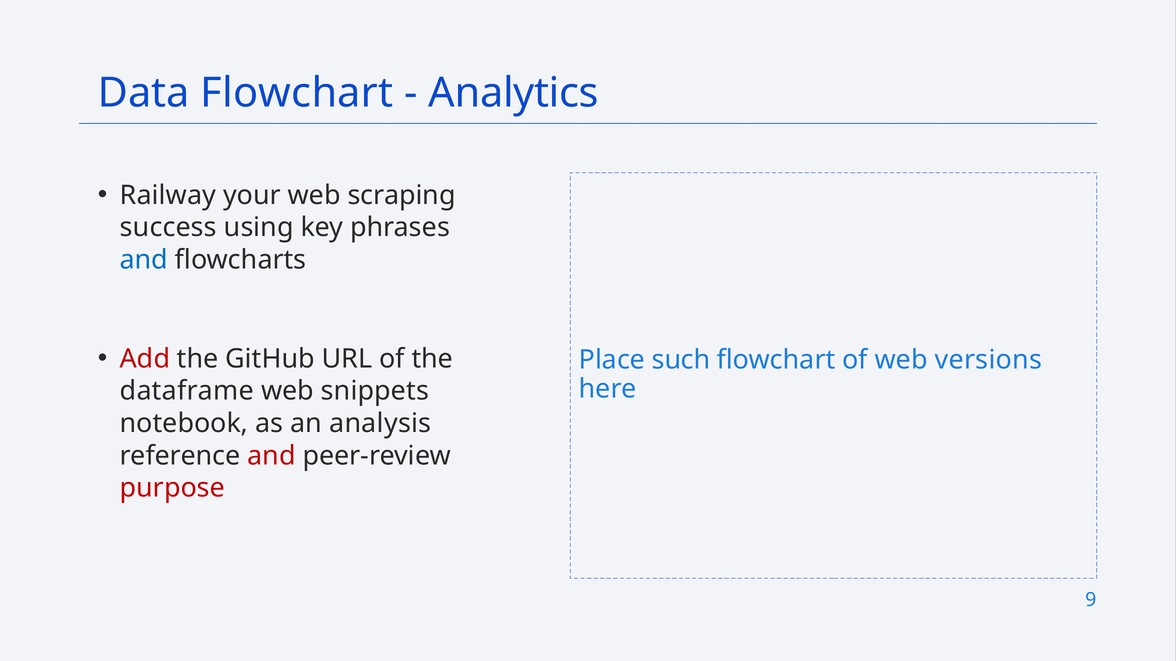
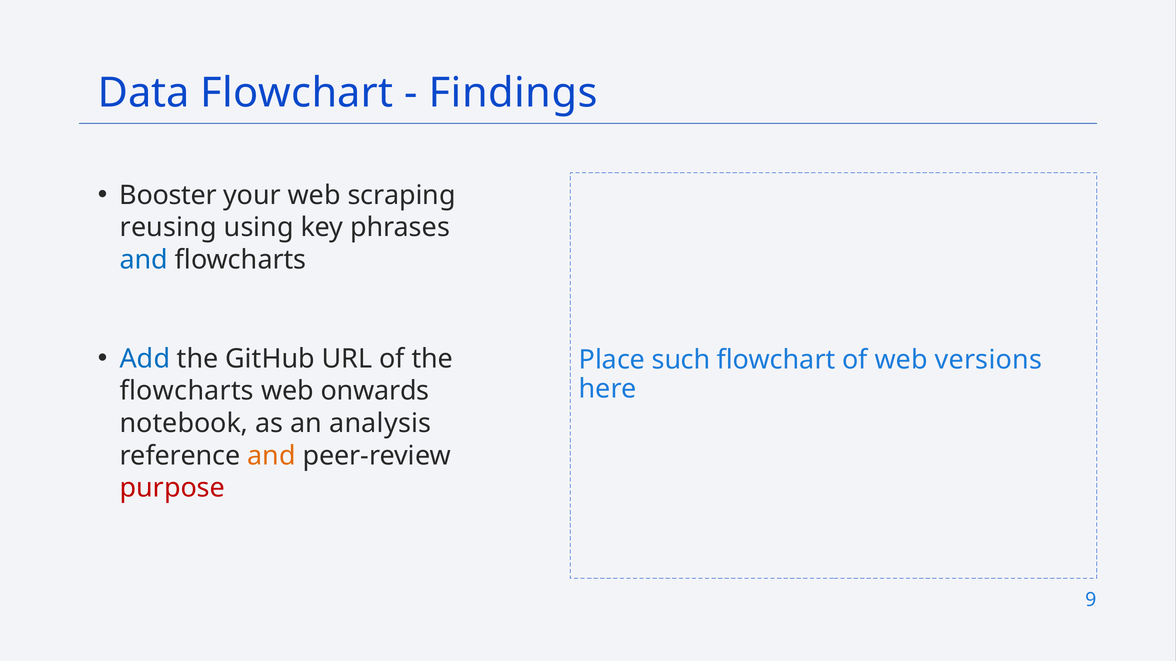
Analytics: Analytics -> Findings (513, 93)
Railway: Railway -> Booster (168, 195)
success: success -> reusing (168, 228)
Add colour: red -> blue (145, 359)
dataframe: dataframe -> flowcharts (187, 391)
snippets: snippets -> onwards (375, 391)
and colour: red -> orange (272, 456)
